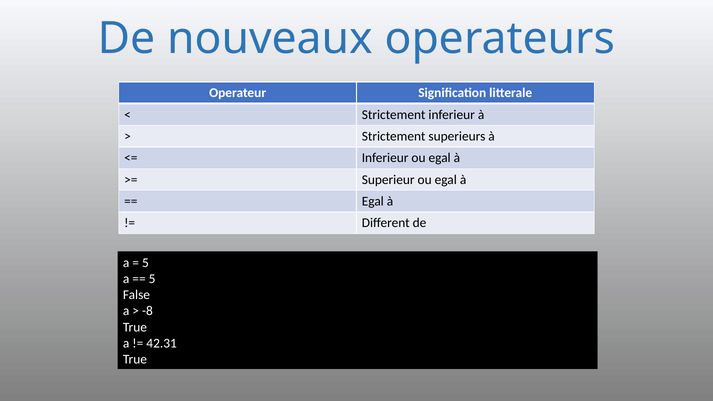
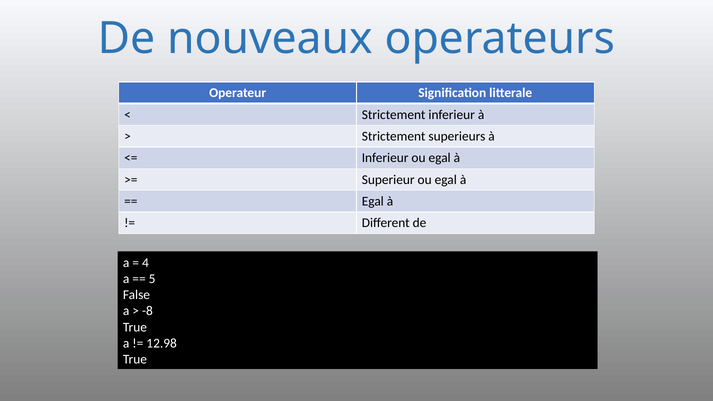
5: 5 -> 4 (145, 263)
42.31: 42.31 -> 12.98 (162, 343)
